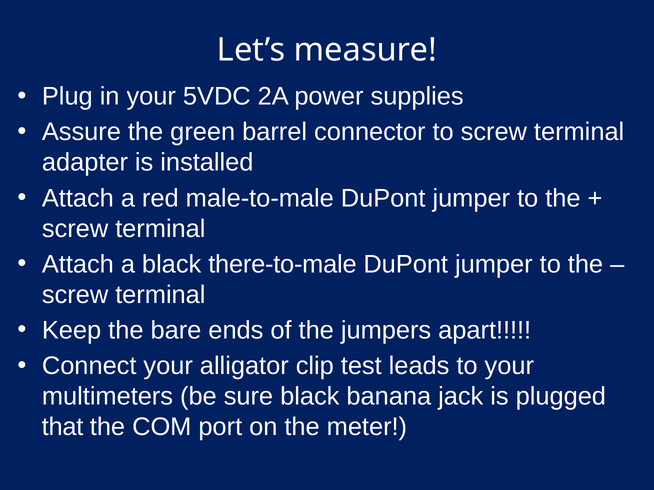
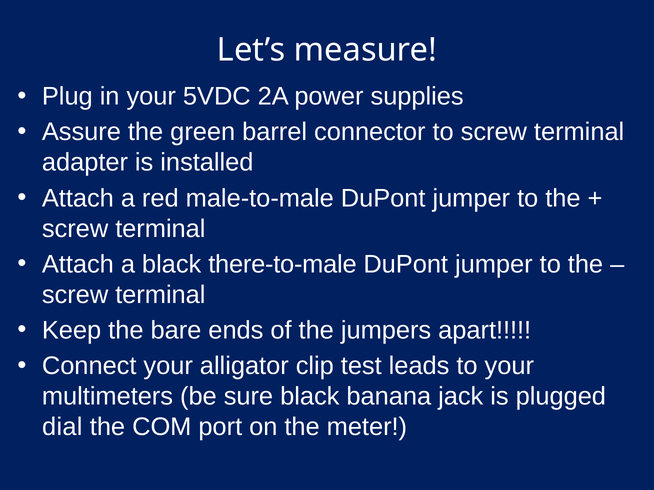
that: that -> dial (62, 427)
